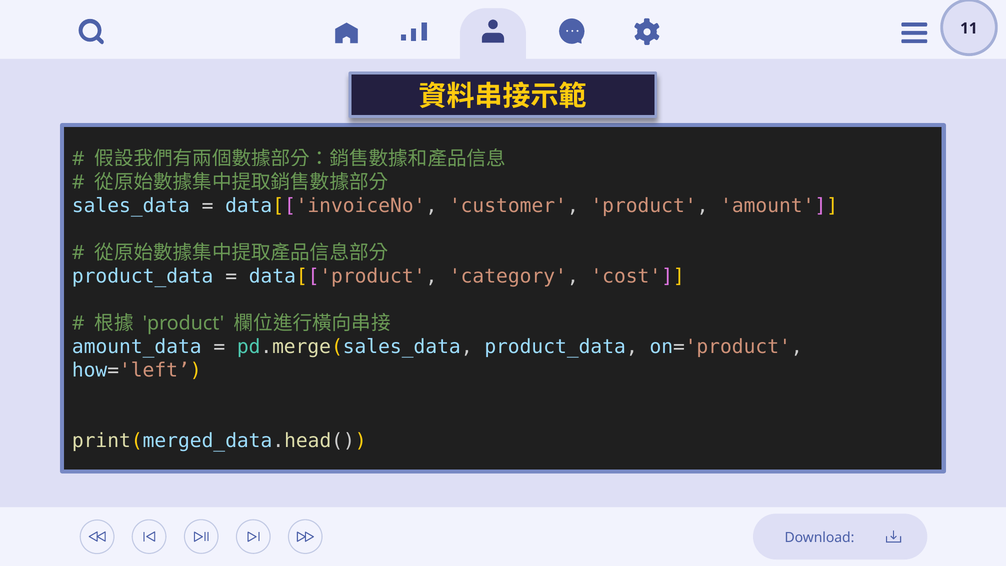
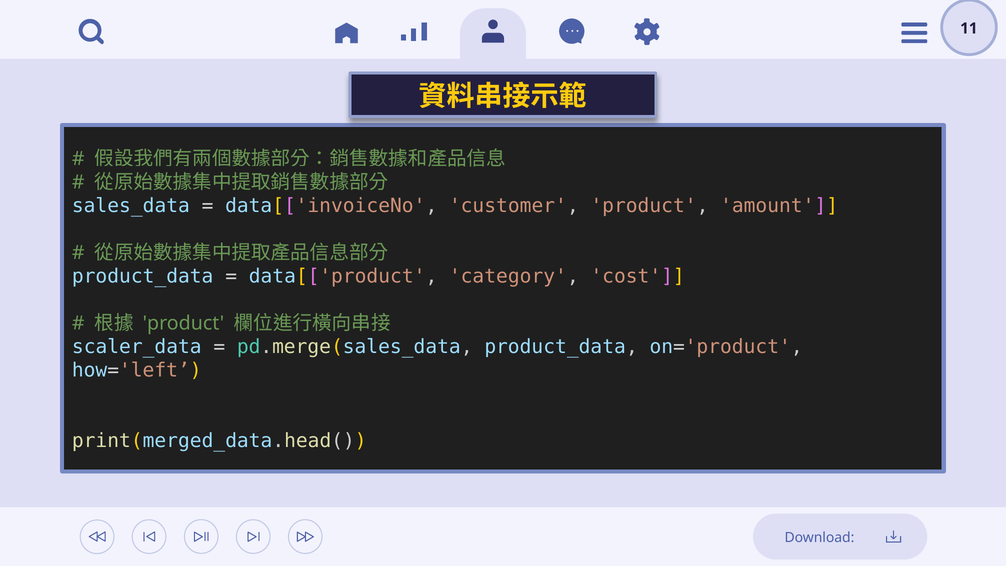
amount_data: amount_data -> scaler_data (137, 347)
